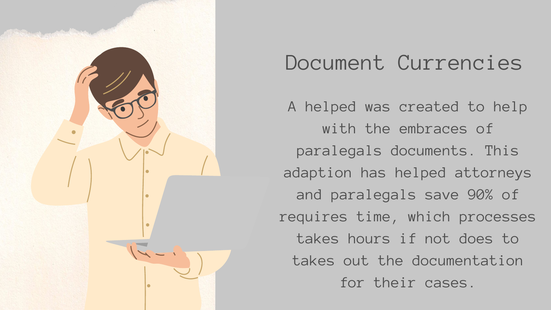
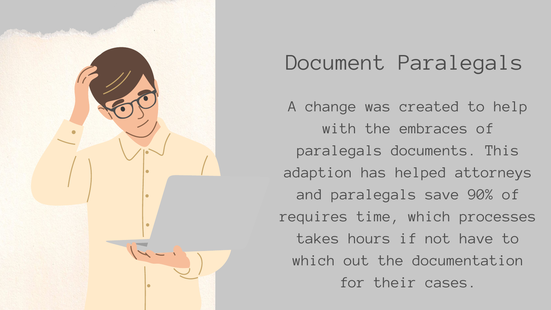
Document Currencies: Currencies -> Paralegals (461, 62)
A helped: helped -> change (331, 106)
does: does -> have (477, 238)
takes: takes -> which (314, 260)
